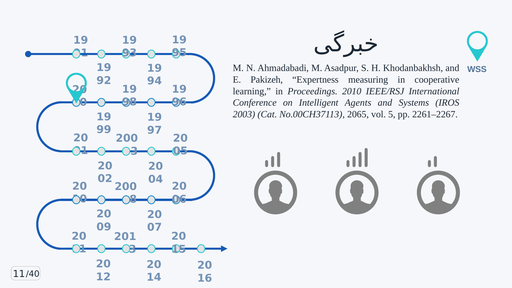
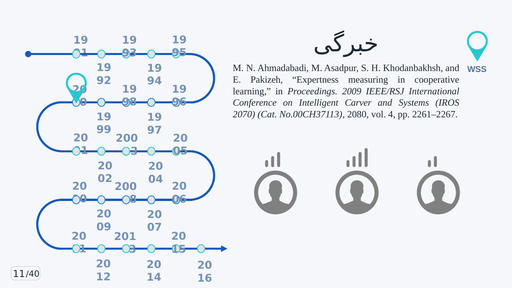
2010: 2010 -> 2009 (352, 91)
Agents: Agents -> Carver (358, 103)
2003: 2003 -> 2070 (244, 114)
2065: 2065 -> 2080 (358, 114)
5: 5 -> 4 (392, 114)
